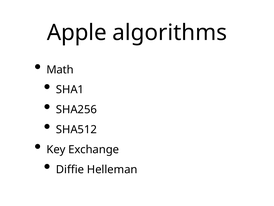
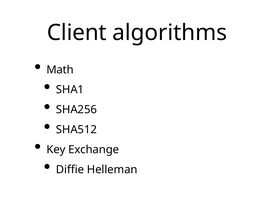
Apple: Apple -> Client (77, 33)
